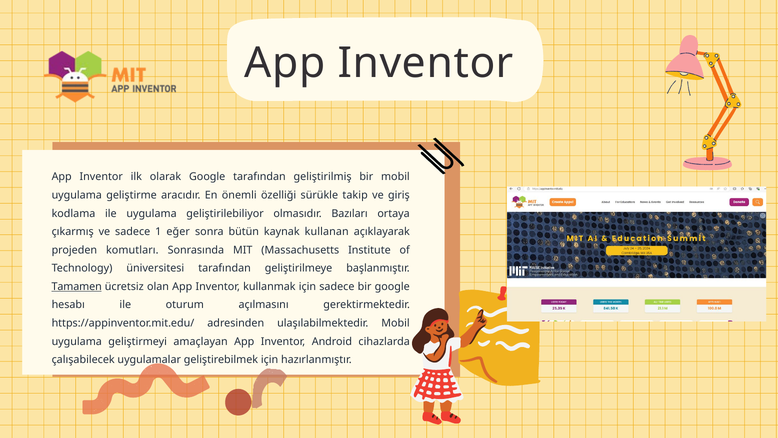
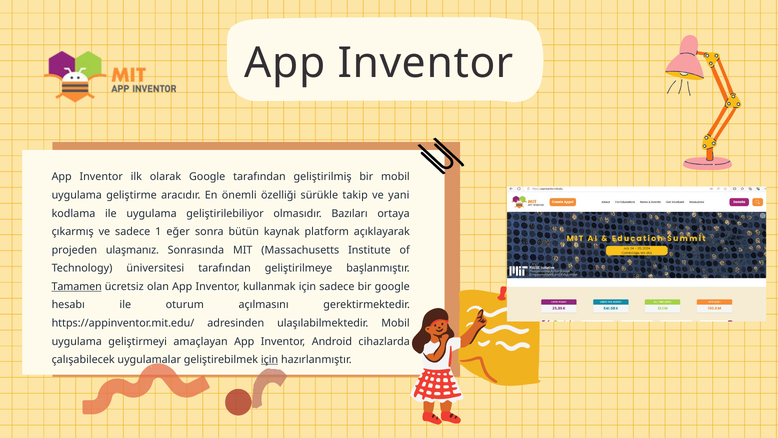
giriş: giriş -> yani (399, 195)
kullanan: kullanan -> platform (327, 232)
komutları: komutları -> ulaşmanız (132, 250)
için underline: none -> present (270, 359)
